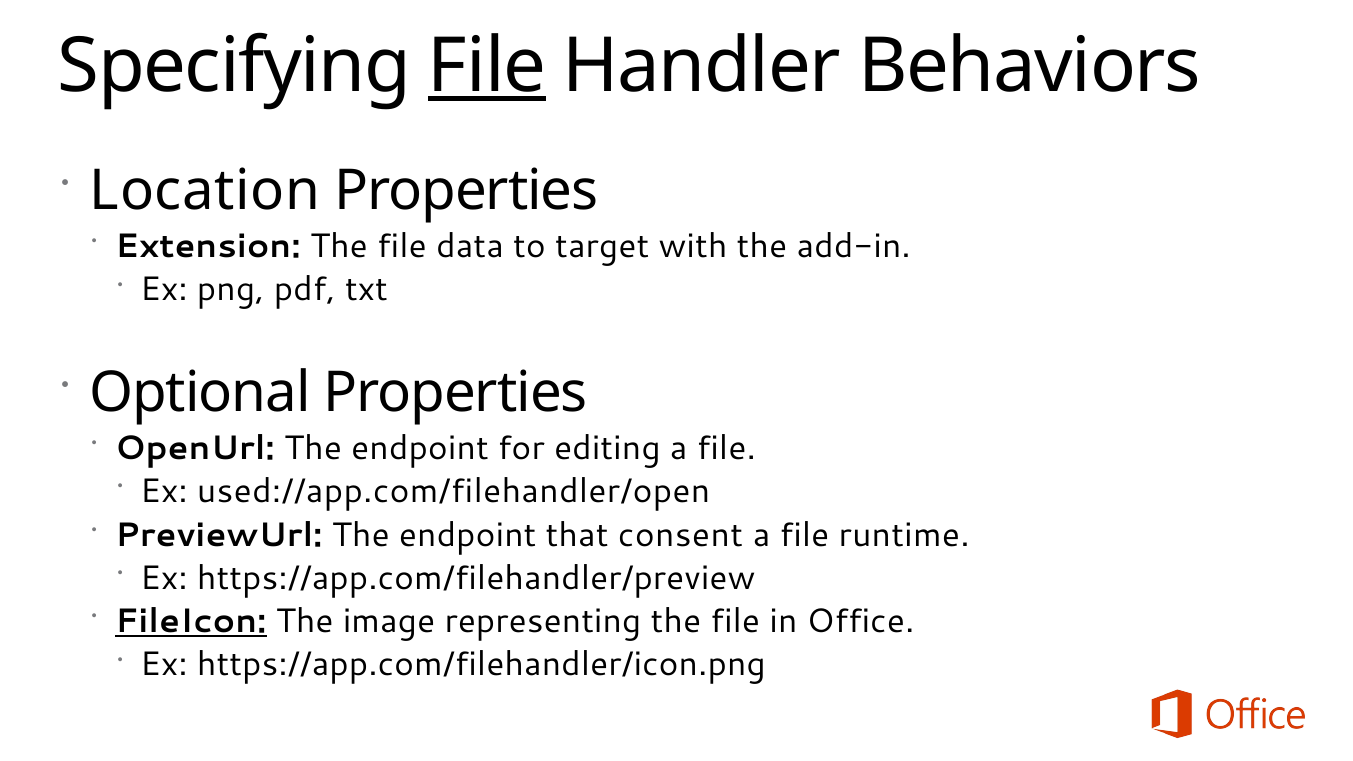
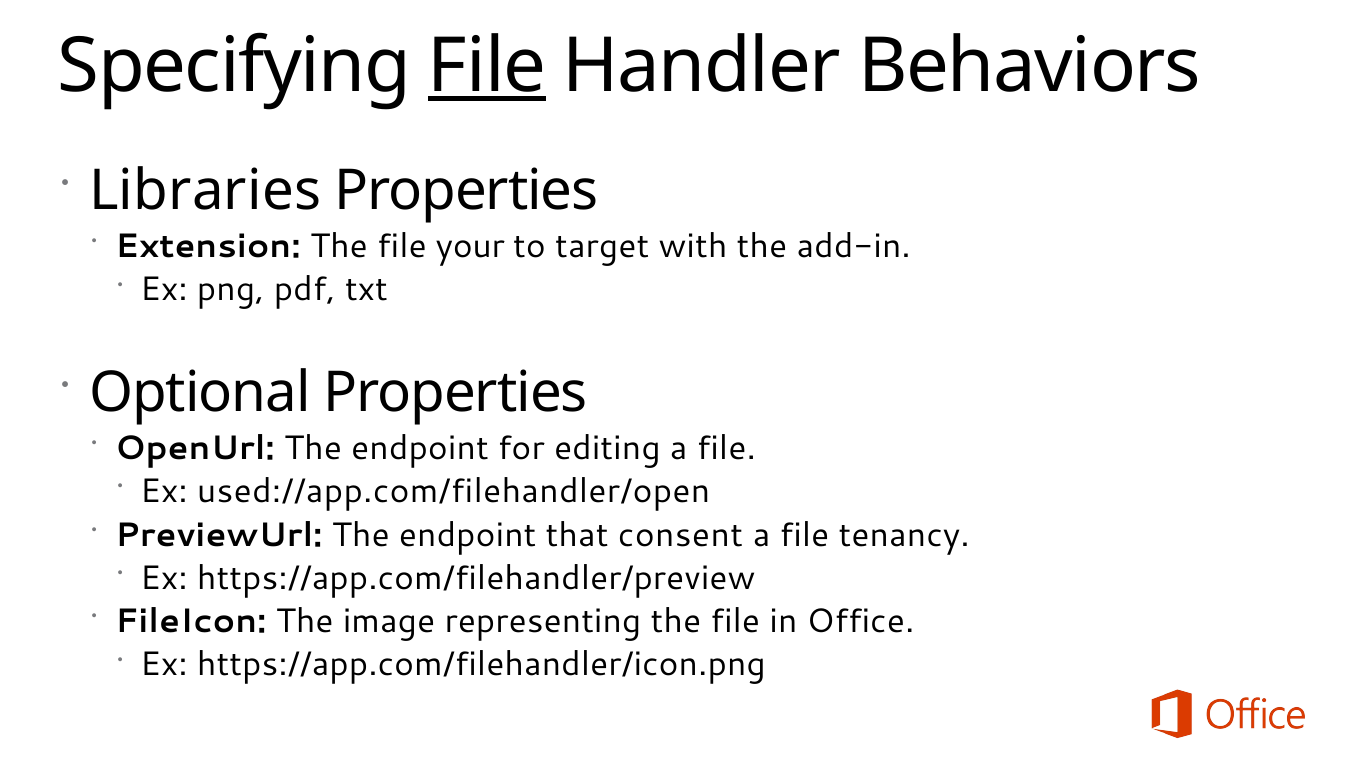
Location: Location -> Libraries (205, 191)
data: data -> your (470, 246)
runtime: runtime -> tenancy (904, 535)
FileIcon underline: present -> none (191, 622)
